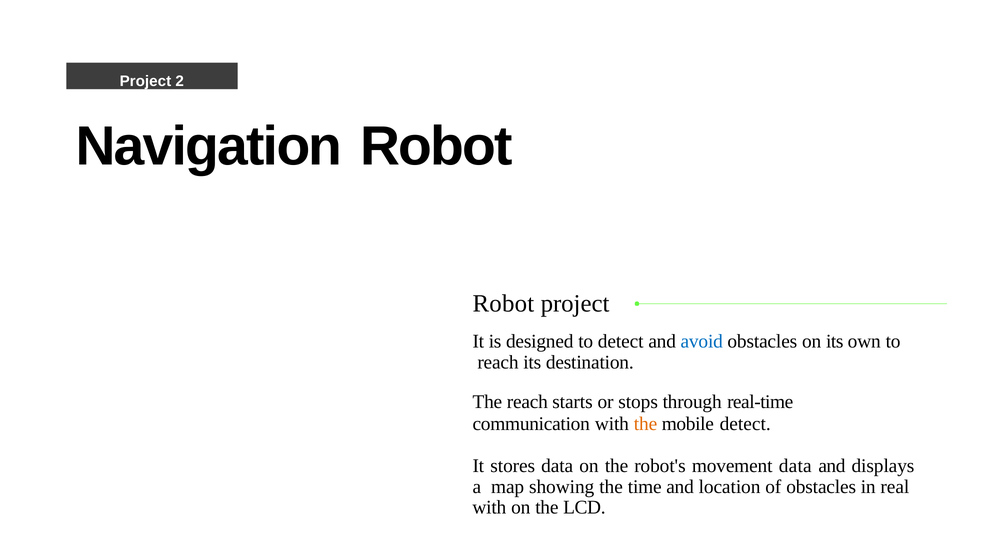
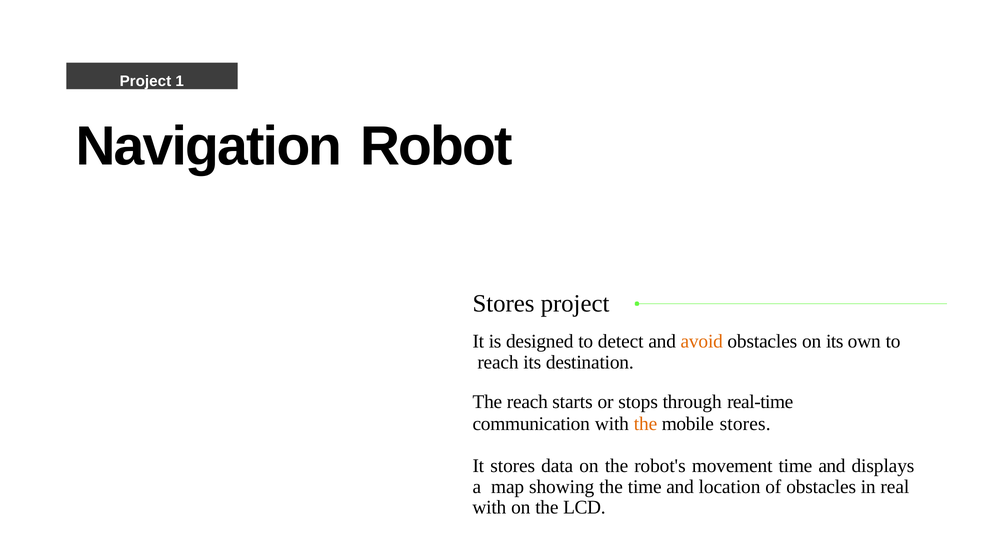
2: 2 -> 1 (180, 81)
Robot: Robot -> Stores (504, 304)
avoid colour: blue -> orange (702, 342)
mobile detect: detect -> stores (745, 424)
movement data: data -> time (795, 466)
